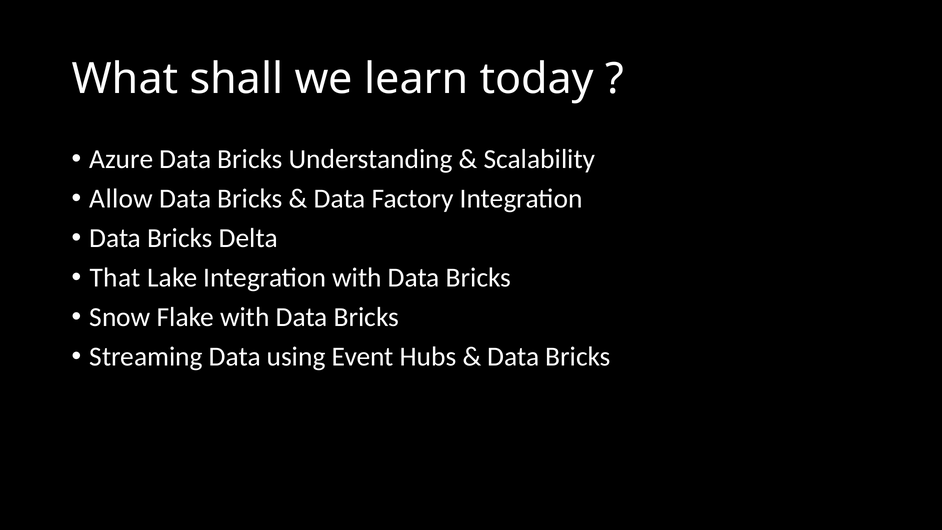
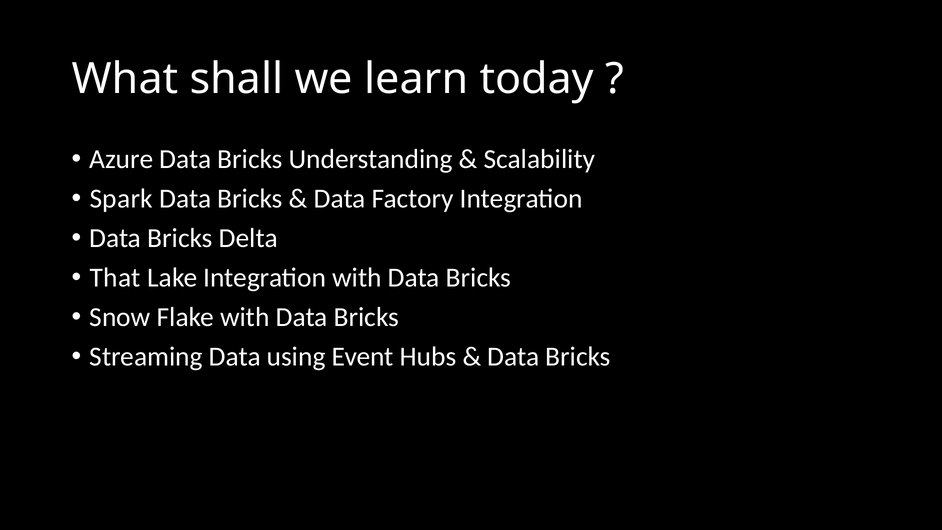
Allow: Allow -> Spark (121, 199)
